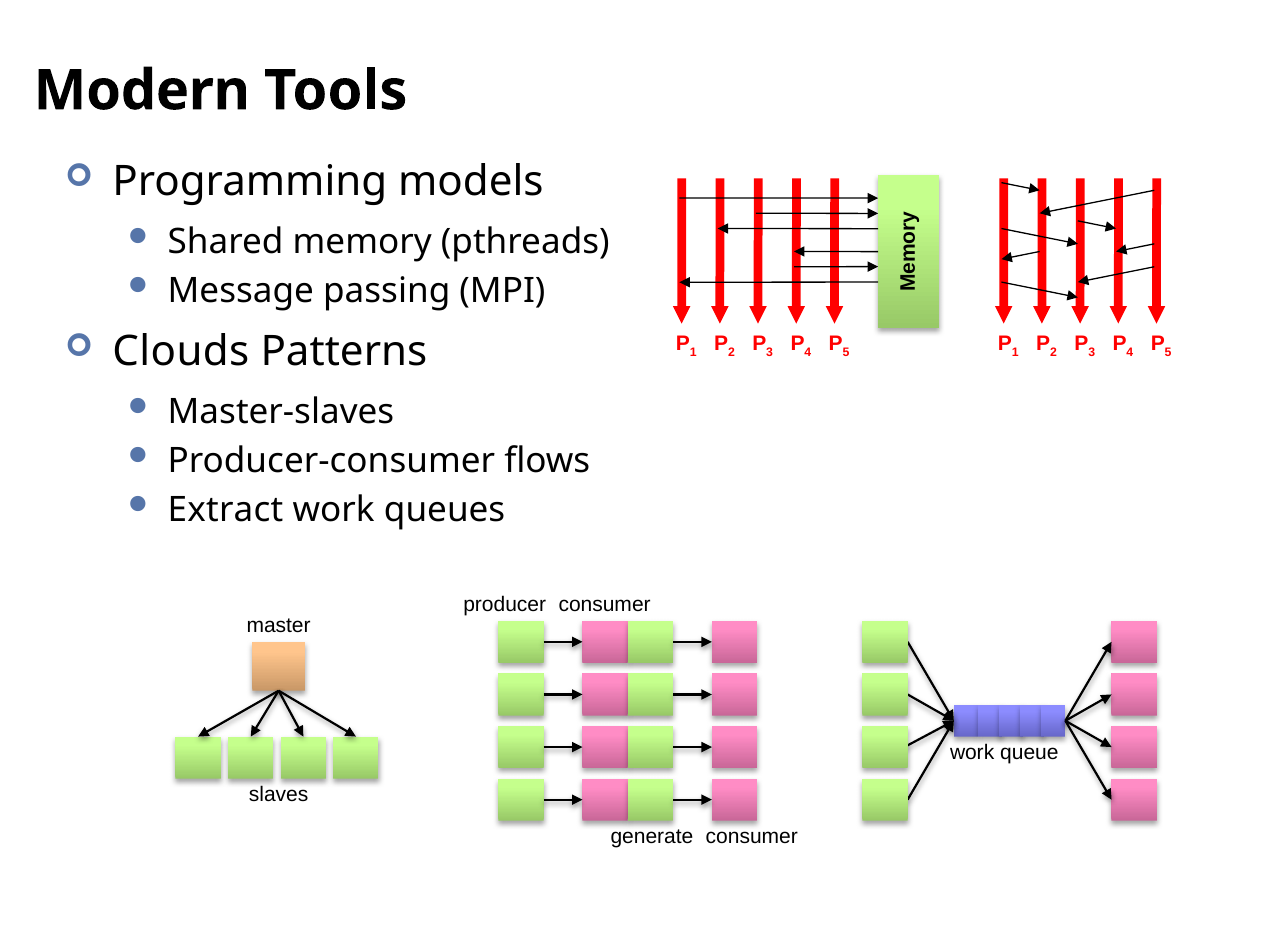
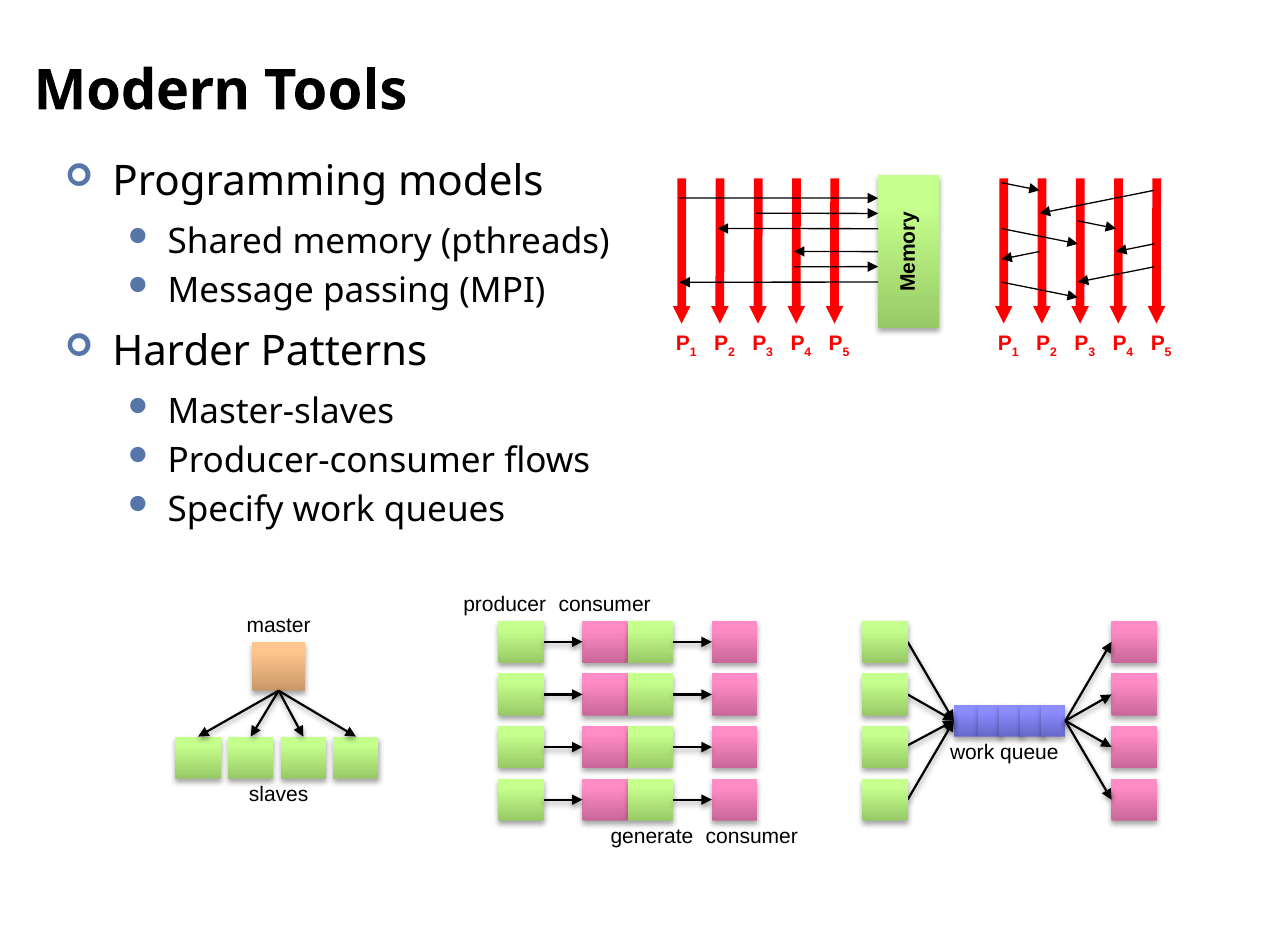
Clouds: Clouds -> Harder (181, 352)
Extract: Extract -> Specify (226, 510)
